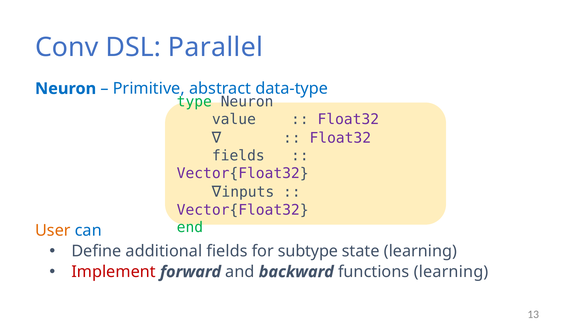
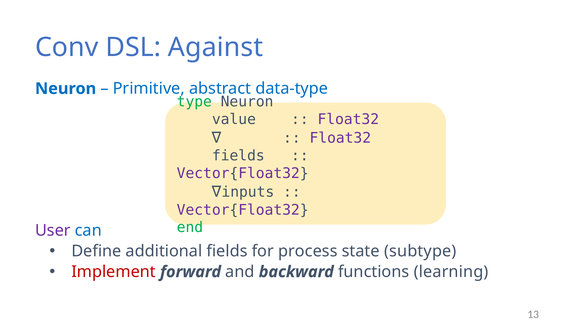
Parallel: Parallel -> Against (216, 47)
User colour: orange -> purple (53, 231)
subtype: subtype -> process (308, 251)
state learning: learning -> subtype (420, 251)
